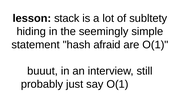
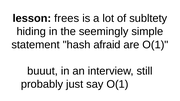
stack: stack -> frees (67, 18)
